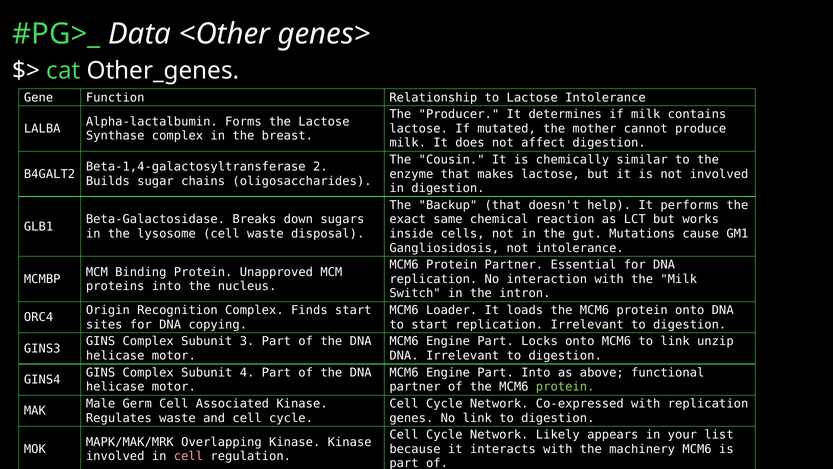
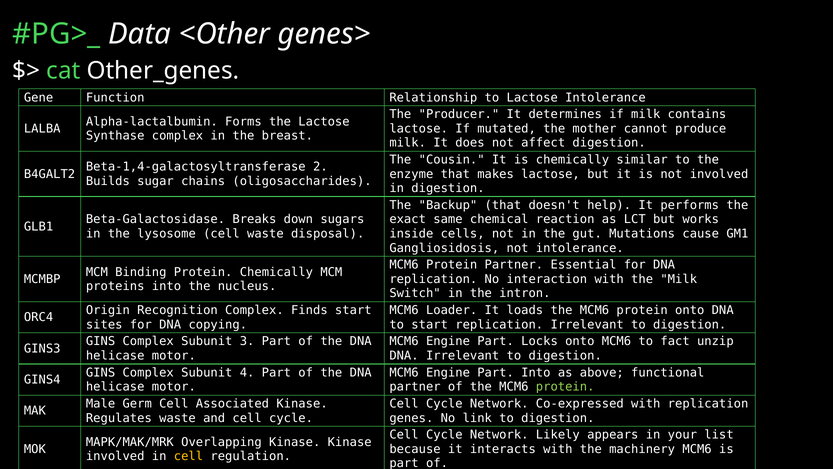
Protein Unapproved: Unapproved -> Chemically (276, 272)
to link: link -> fact (675, 341)
cell colour: pink -> yellow (188, 456)
